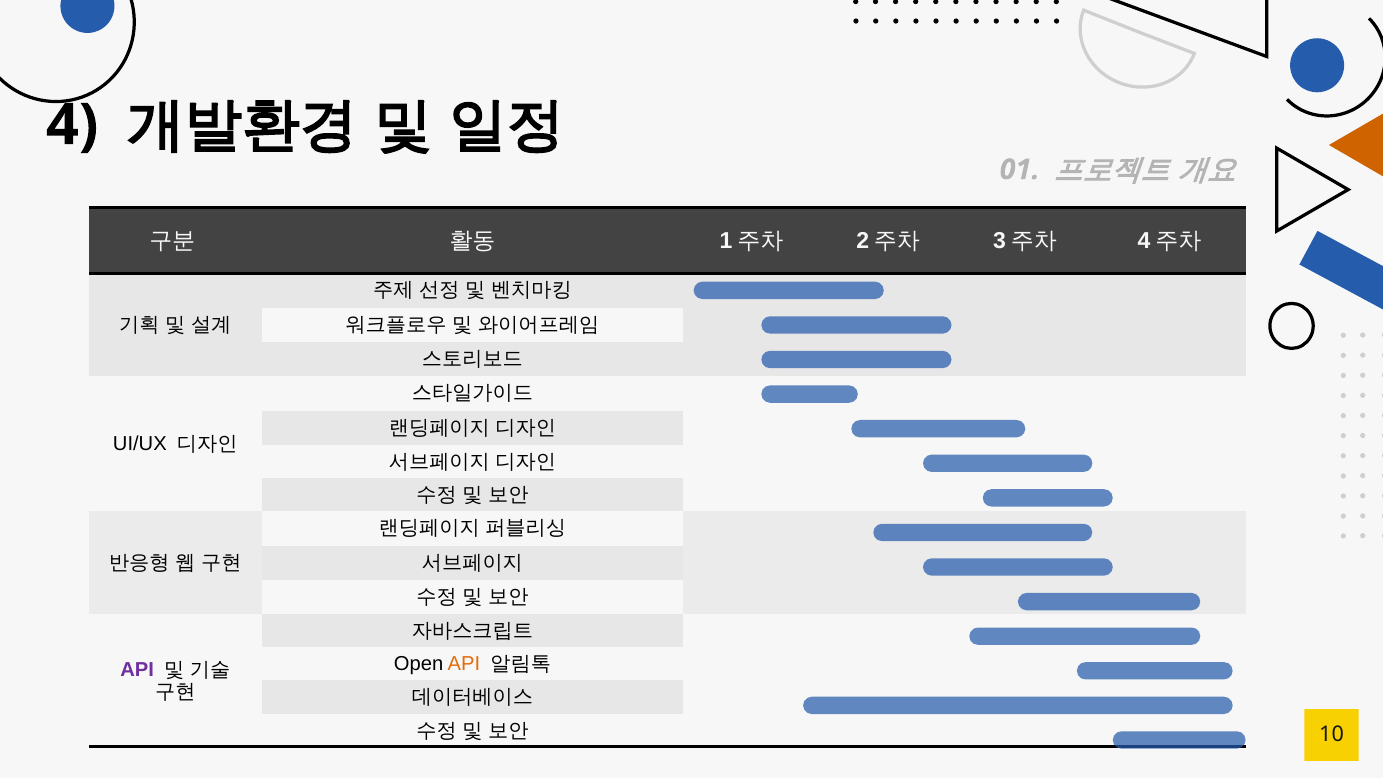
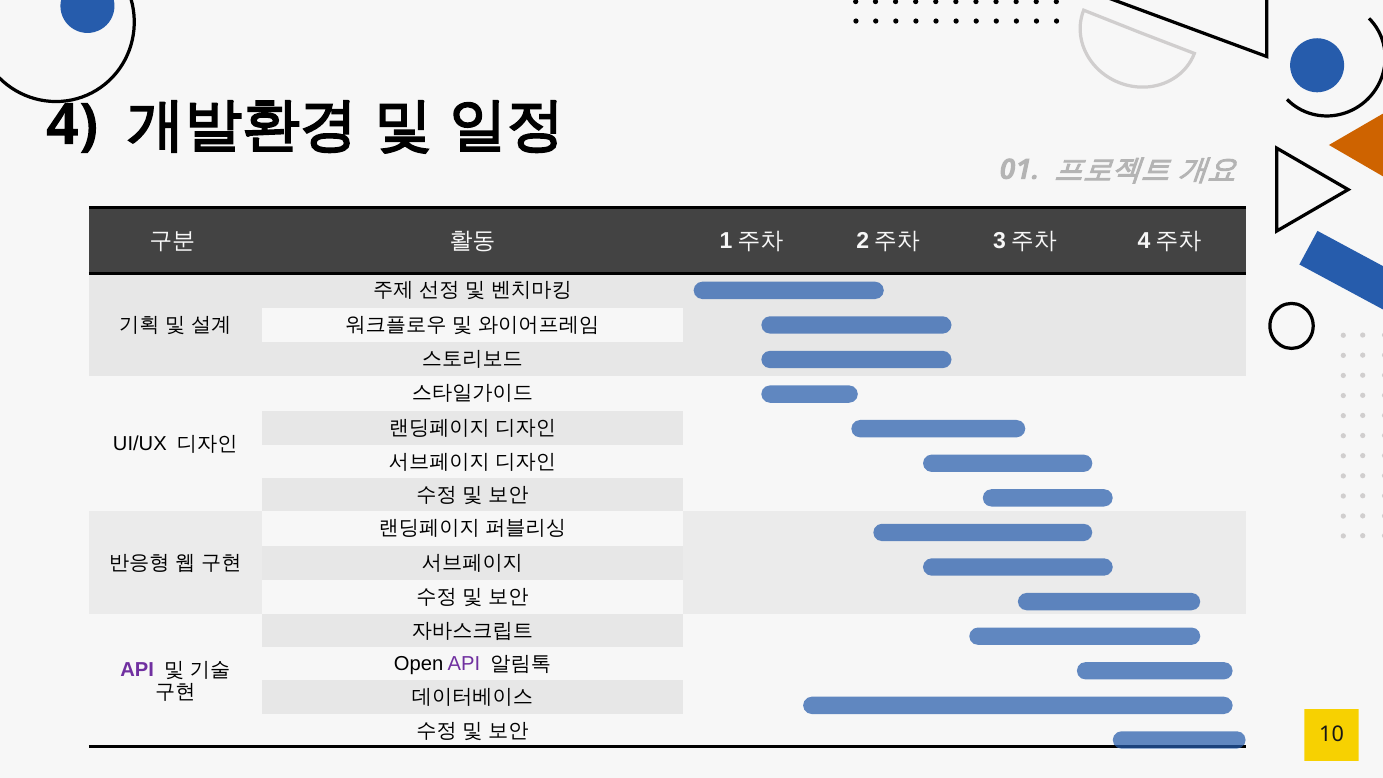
API colour: orange -> purple (464, 664)
